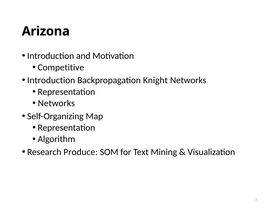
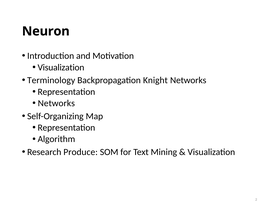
Arizona: Arizona -> Neuron (46, 31)
Competitive: Competitive -> Visualization (61, 67)
Introduction: Introduction -> Terminology (51, 80)
